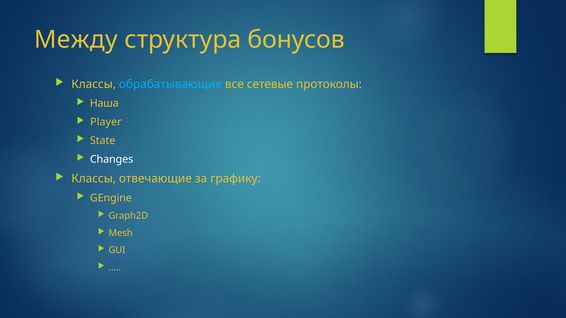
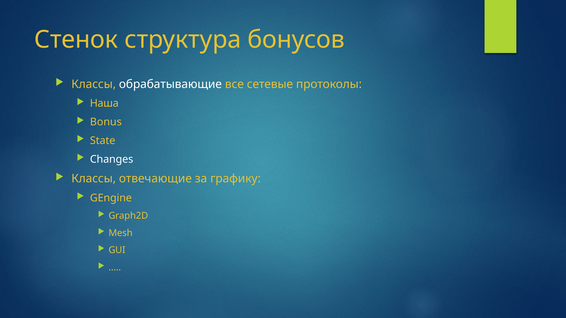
Между: Между -> Стенок (76, 40)
обрабатывающие colour: light blue -> white (170, 84)
Player: Player -> Bonus (106, 122)
